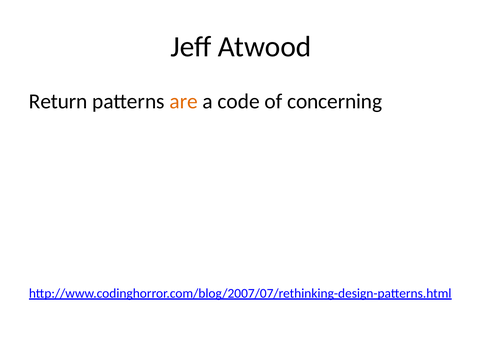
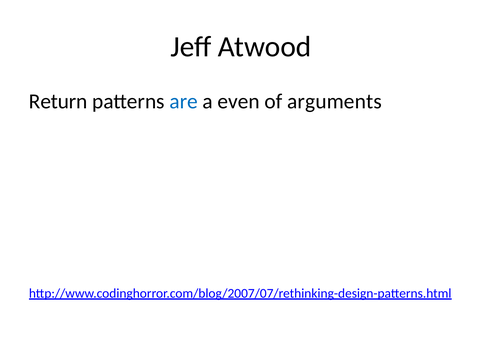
are colour: orange -> blue (184, 101)
code: code -> even (239, 101)
concerning: concerning -> arguments (334, 101)
